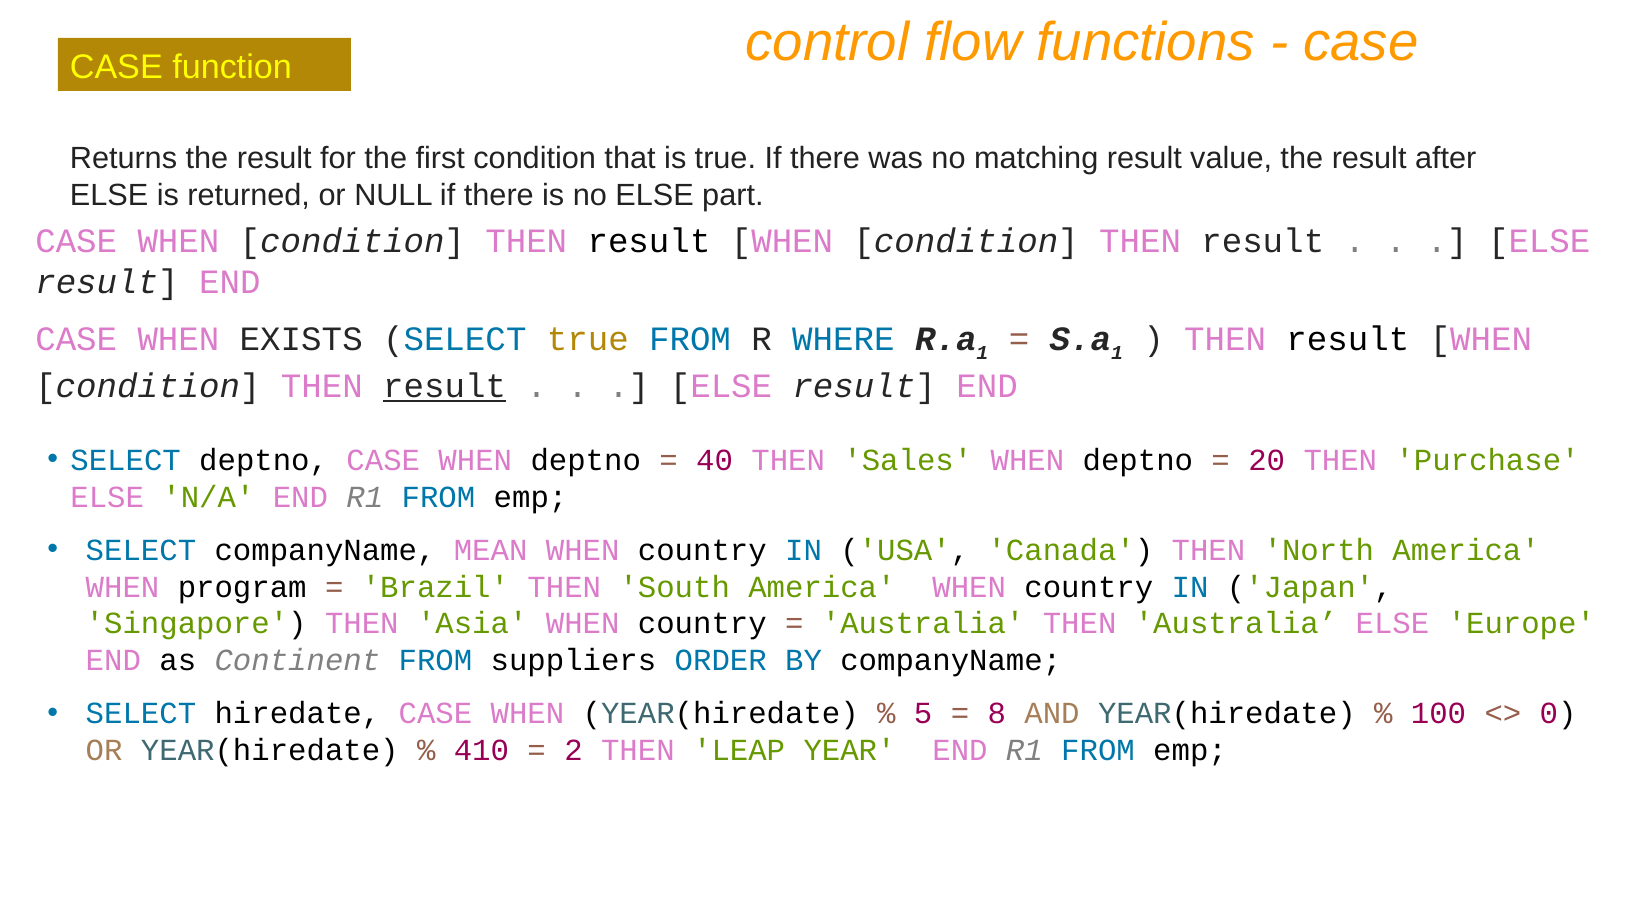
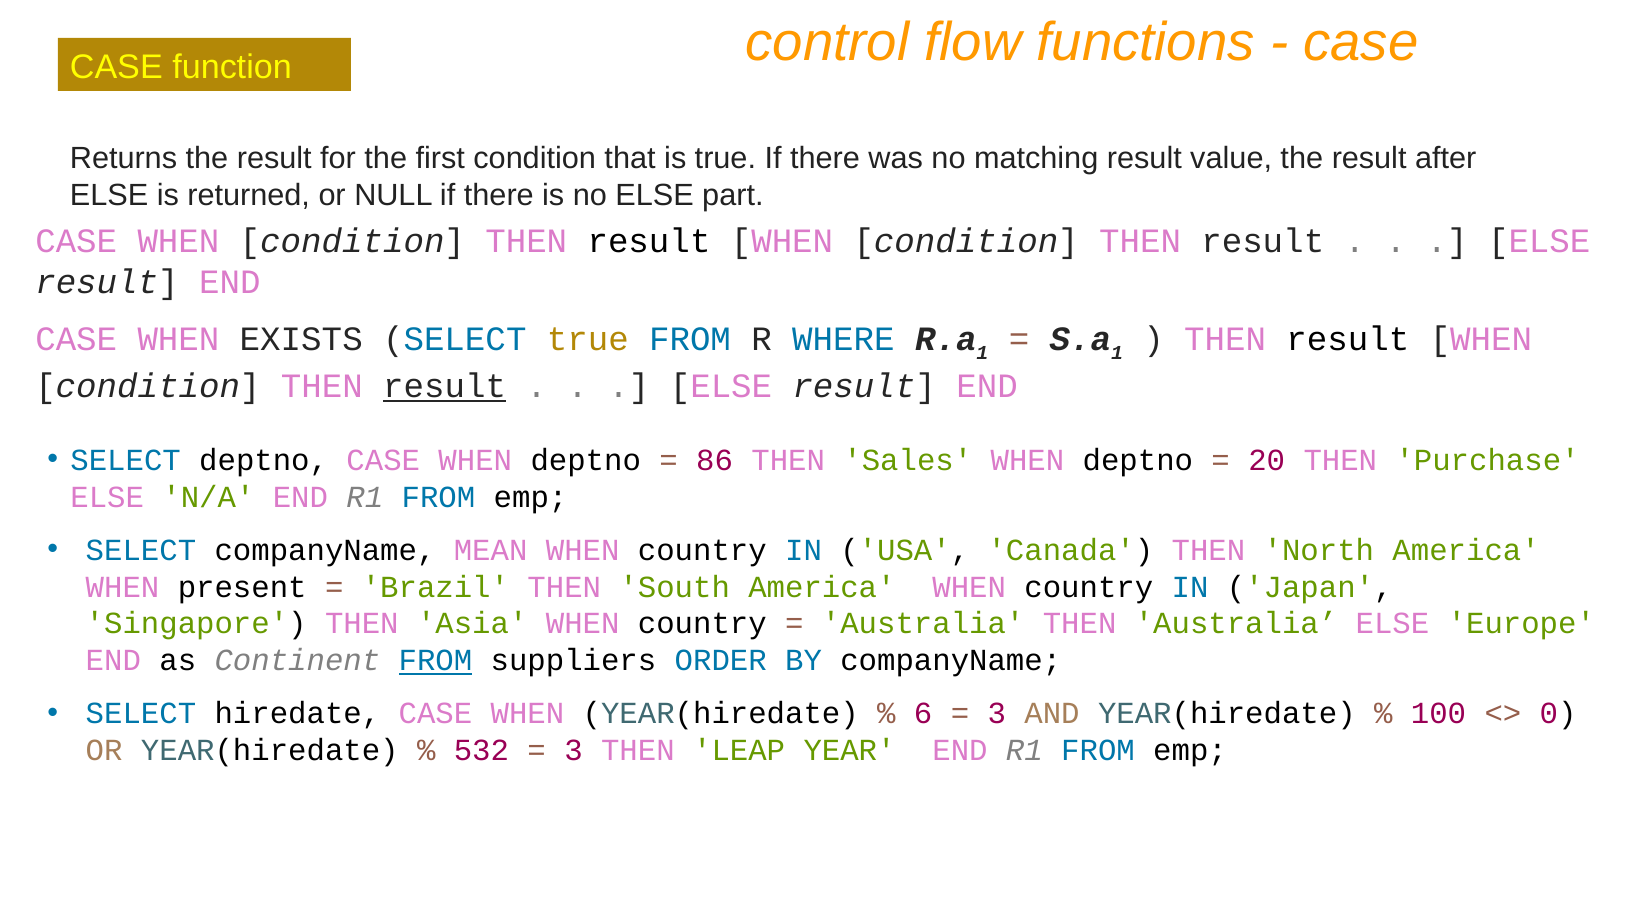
40: 40 -> 86 (715, 460)
program: program -> present (242, 587)
FROM underline: none -> present (435, 661)
5: 5 -> 6 (923, 714)
8: 8 -> 3 (997, 714)
410: 410 -> 532 (481, 751)
2: 2 -> 3 (573, 751)
